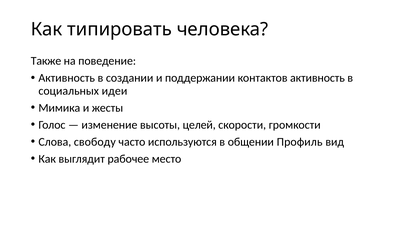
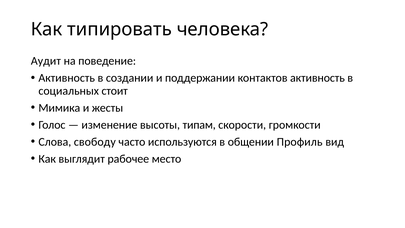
Также: Также -> Аудит (46, 61)
идеи: идеи -> стоит (115, 91)
целей: целей -> типам (199, 125)
